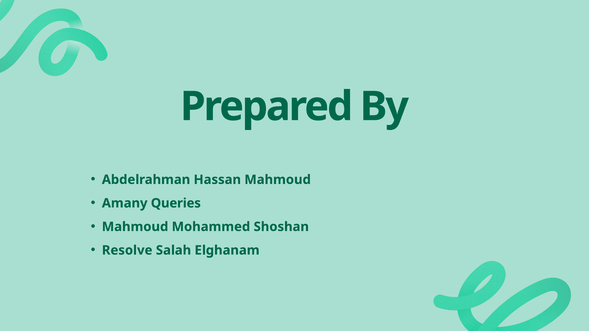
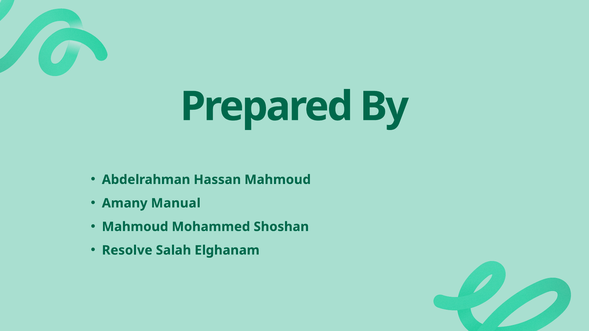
Queries: Queries -> Manual (176, 203)
